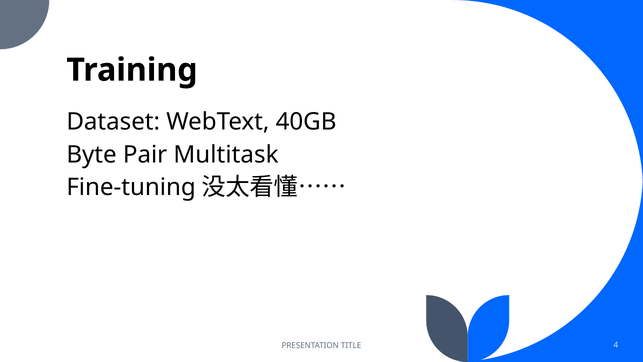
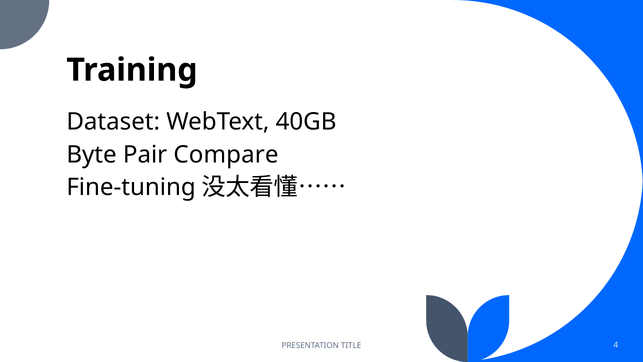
Multitask: Multitask -> Compare (226, 154)
